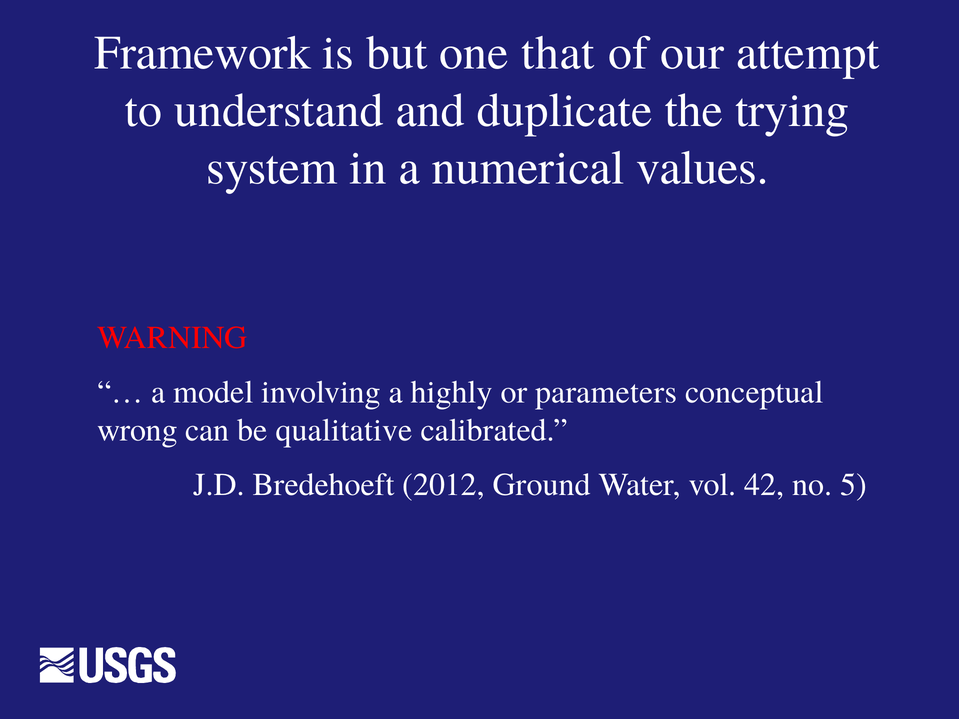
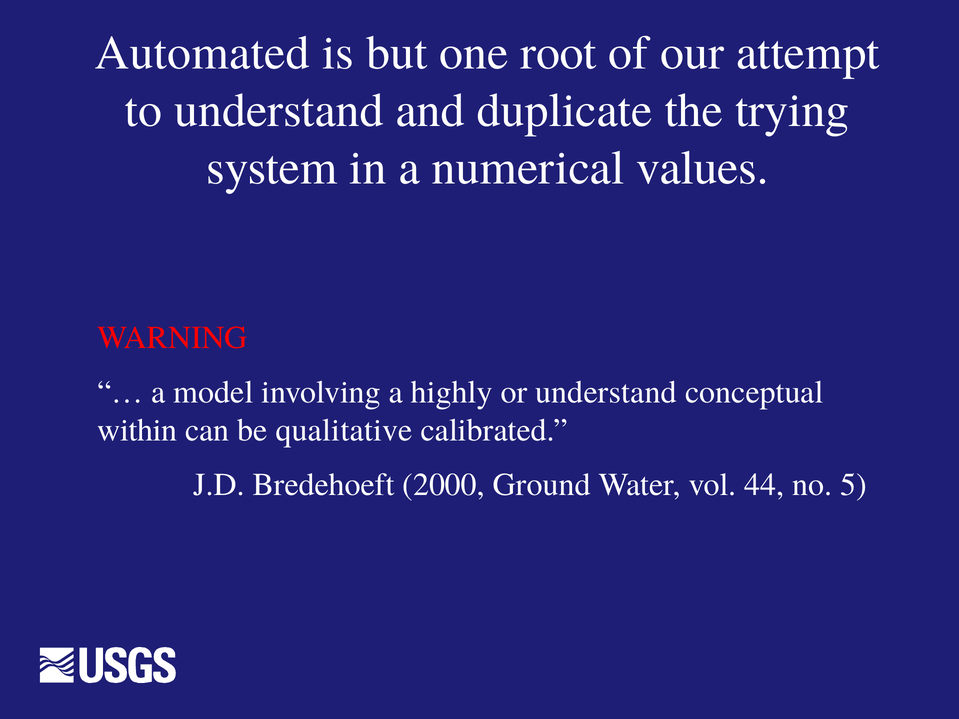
Framework: Framework -> Automated (202, 53)
that: that -> root (559, 53)
or parameters: parameters -> understand (606, 392)
wrong: wrong -> within (137, 430)
2012: 2012 -> 2000 (444, 485)
42: 42 -> 44 (764, 485)
